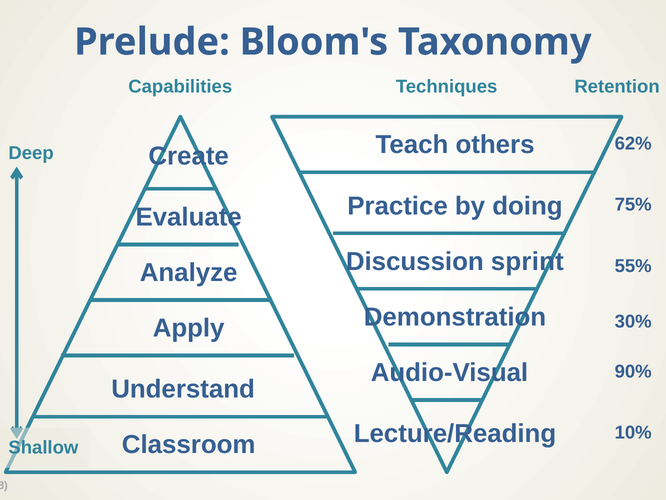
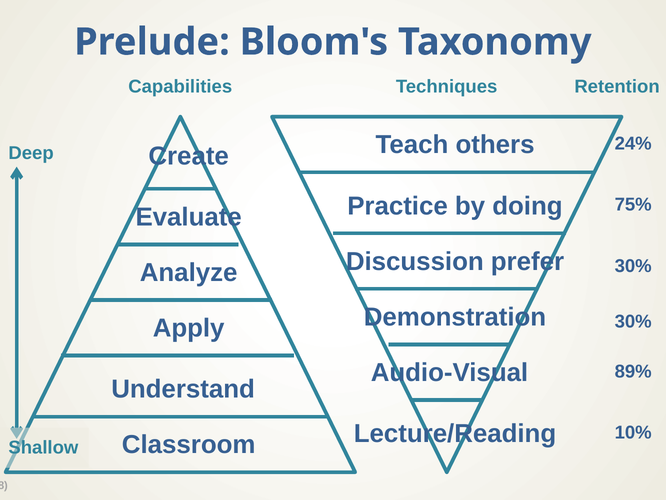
62%: 62% -> 24% (633, 144)
sprint: sprint -> prefer (527, 261)
55%: 55% -> 30% (633, 266)
90%: 90% -> 89% (633, 371)
